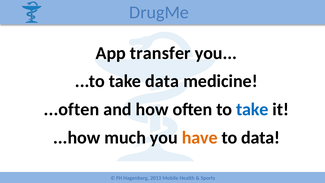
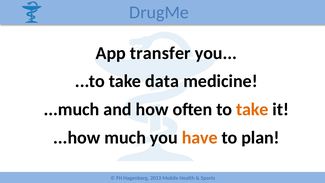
...often: ...often -> ...much (72, 109)
take colour: blue -> orange (252, 109)
to data: data -> plan (260, 137)
